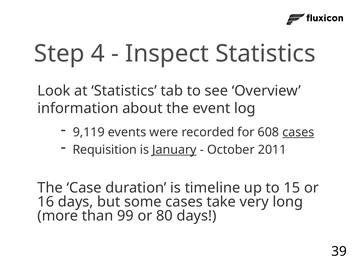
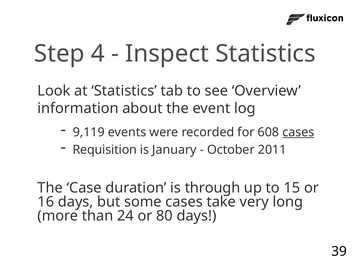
January underline: present -> none (174, 150)
timeline: timeline -> through (213, 188)
99: 99 -> 24 (125, 216)
